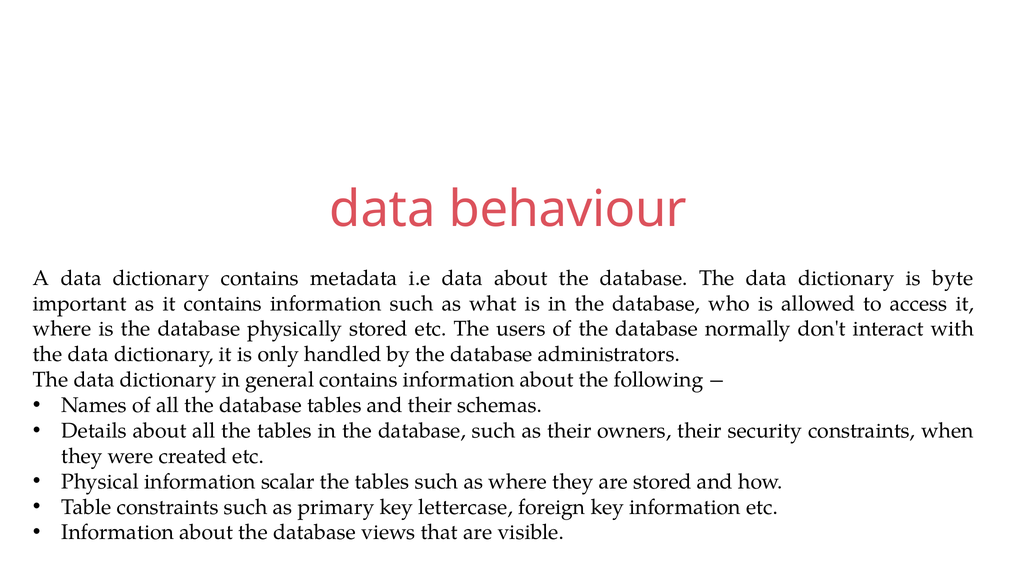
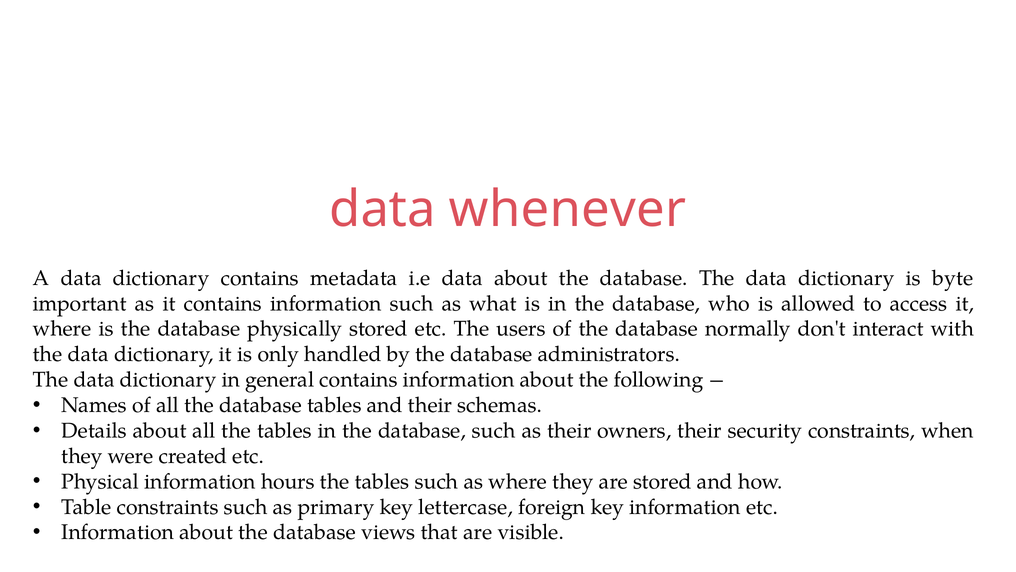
behaviour: behaviour -> whenever (568, 210)
scalar: scalar -> hours (288, 481)
